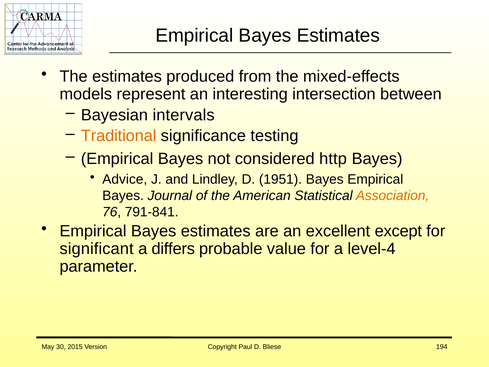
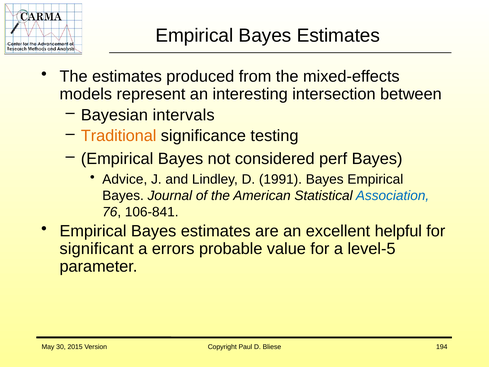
http: http -> perf (333, 159)
1951: 1951 -> 1991 (280, 179)
Association colour: orange -> blue (393, 196)
791-841: 791-841 -> 106-841 (152, 212)
except: except -> helpful (398, 231)
differs: differs -> errors (173, 249)
level-4: level-4 -> level-5 (372, 249)
